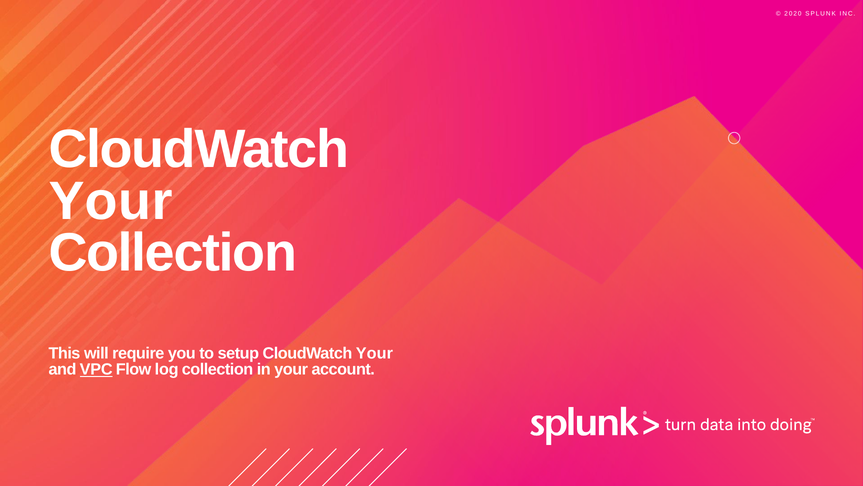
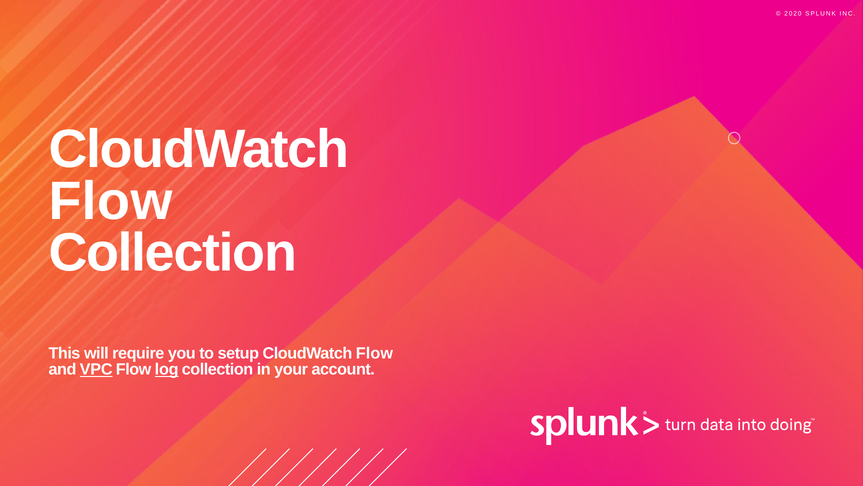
Your: Your -> Flow (111, 201)
setup CloudWatch Your: Your -> Flow (374, 353)
log underline: none -> present (167, 369)
